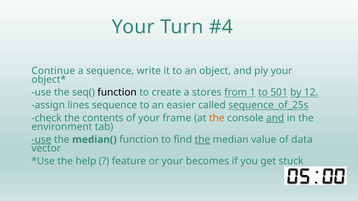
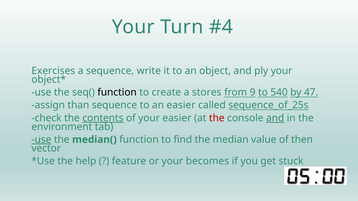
Continue: Continue -> Exercises (53, 71)
1: 1 -> 9 (253, 92)
501: 501 -> 540 (279, 92)
12: 12 -> 47 (311, 92)
lines: lines -> than (78, 105)
contents underline: none -> present (103, 118)
your frame: frame -> easier (177, 118)
the colour: orange -> red (217, 118)
the underline: present -> none (202, 140)
data: data -> then (302, 140)
